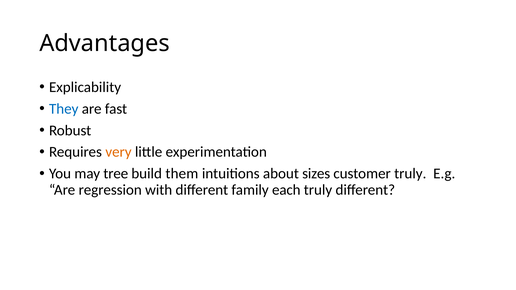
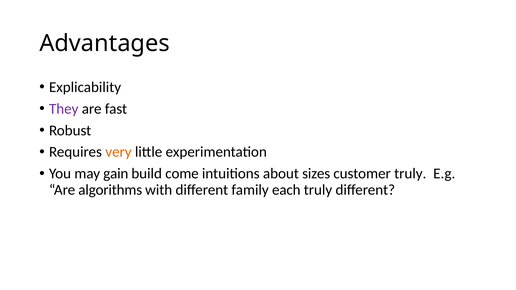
They colour: blue -> purple (64, 109)
tree: tree -> gain (116, 174)
them: them -> come (182, 174)
regression: regression -> algorithms (110, 190)
